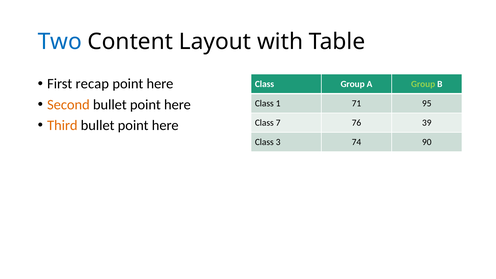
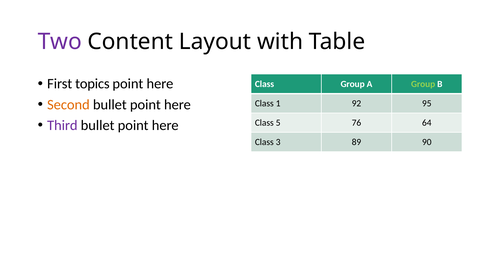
Two colour: blue -> purple (60, 42)
recap: recap -> topics (92, 84)
71: 71 -> 92 (356, 103)
Third colour: orange -> purple (62, 125)
7: 7 -> 5 (278, 123)
39: 39 -> 64 (427, 123)
74: 74 -> 89 (356, 142)
